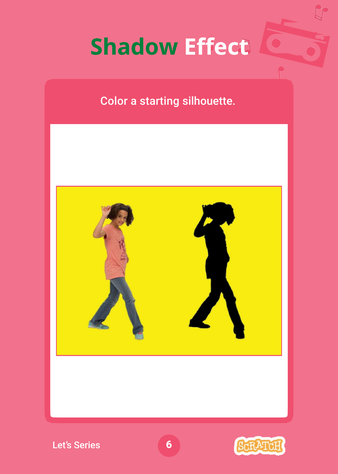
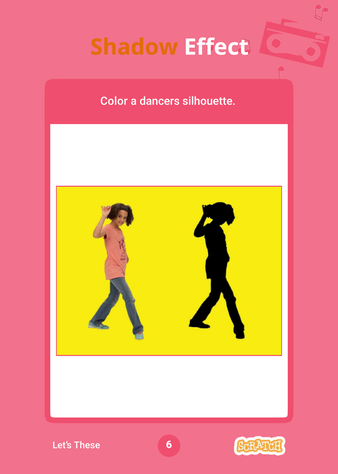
Shadow colour: green -> orange (134, 47)
starting: starting -> dancers (160, 101)
Series: Series -> These (87, 444)
